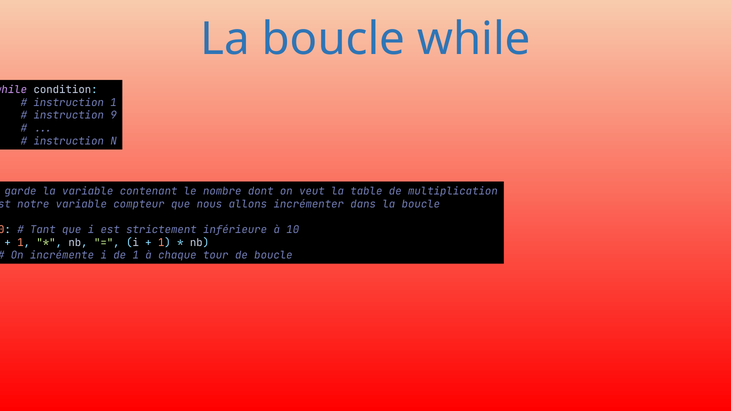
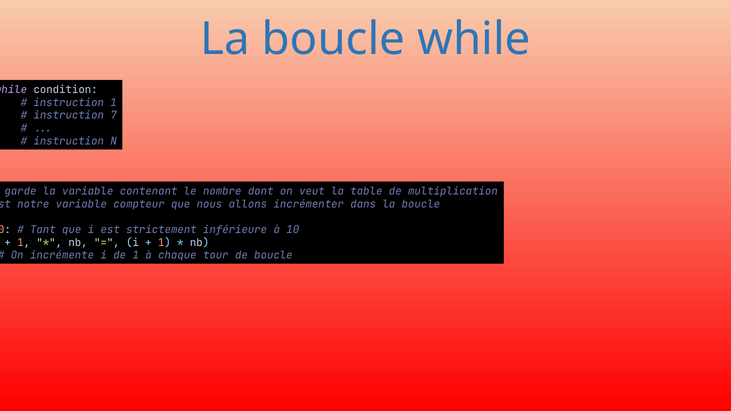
instruction 9: 9 -> 7 (114, 115)
